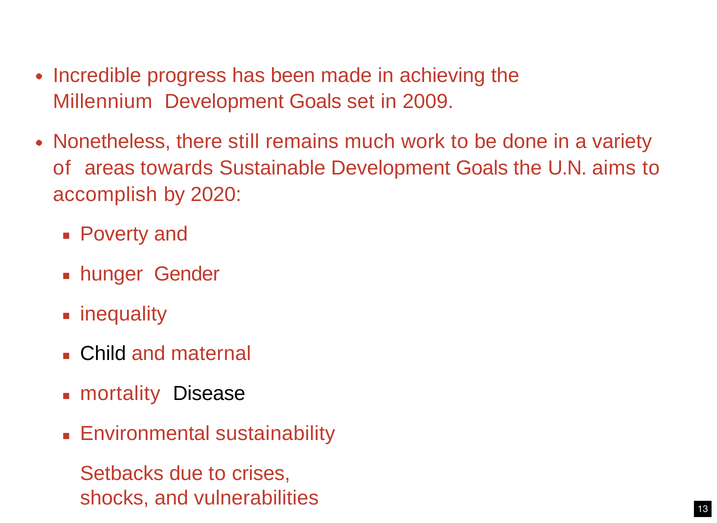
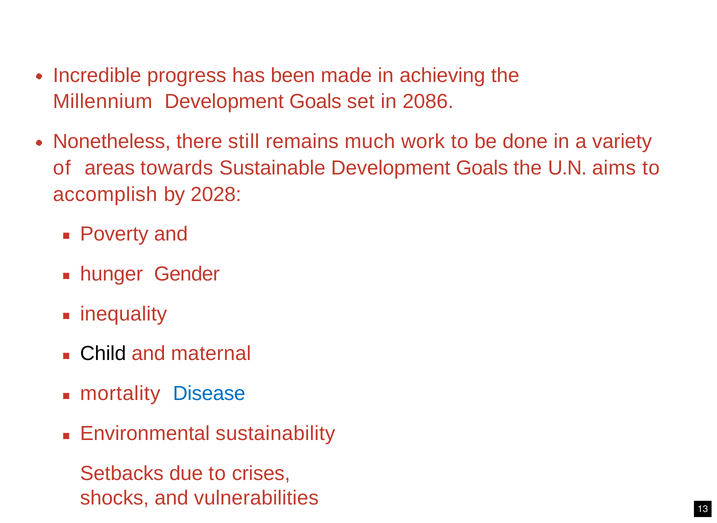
2009: 2009 -> 2086 (428, 102)
2020: 2020 -> 2028 (216, 195)
Disease colour: black -> blue (209, 394)
